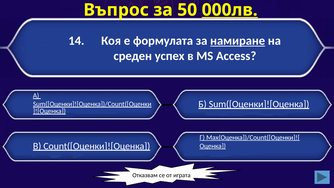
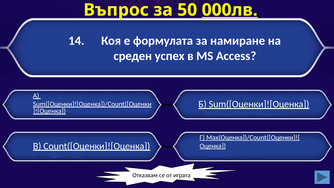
намиране underline: present -> none (238, 41)
